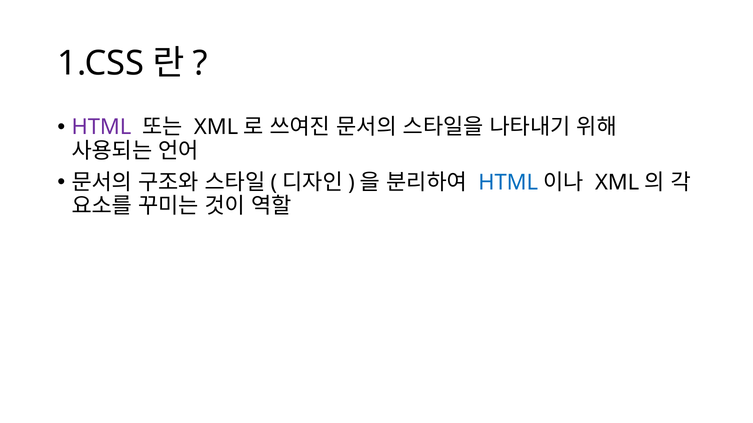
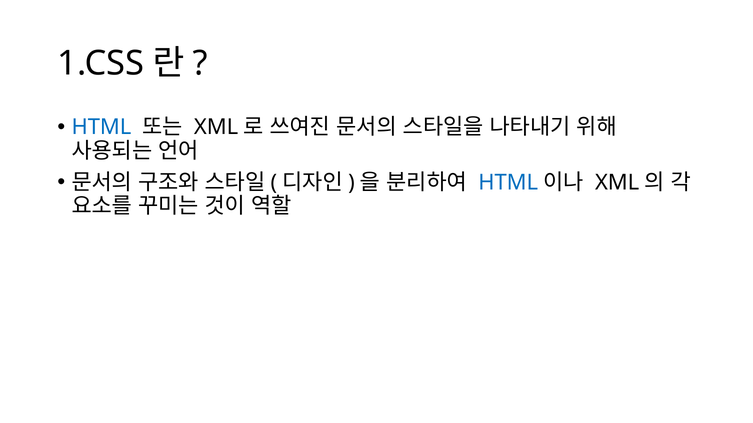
HTML colour: purple -> blue (101, 127)
